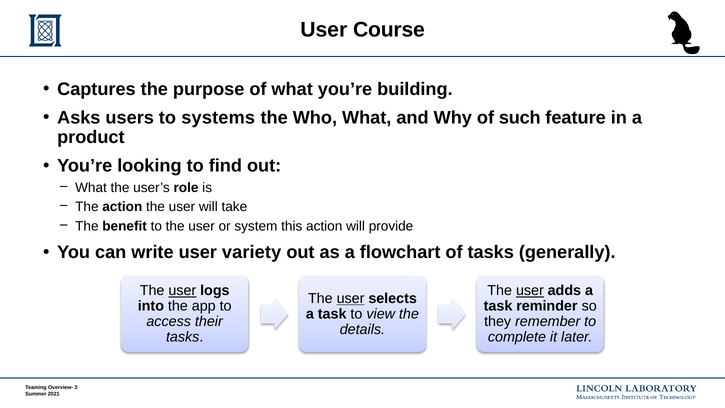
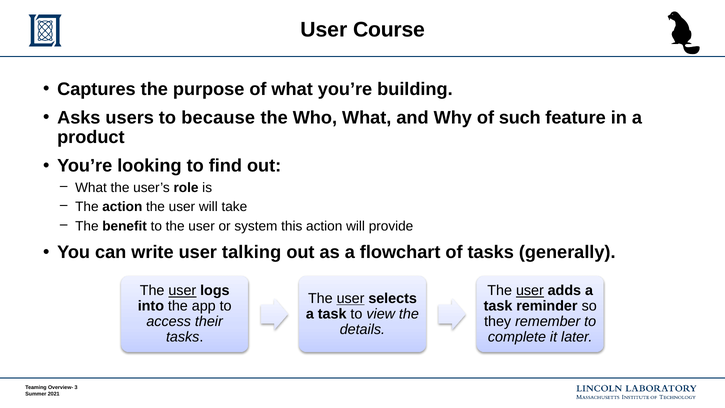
systems: systems -> because (218, 118)
variety: variety -> talking (252, 252)
